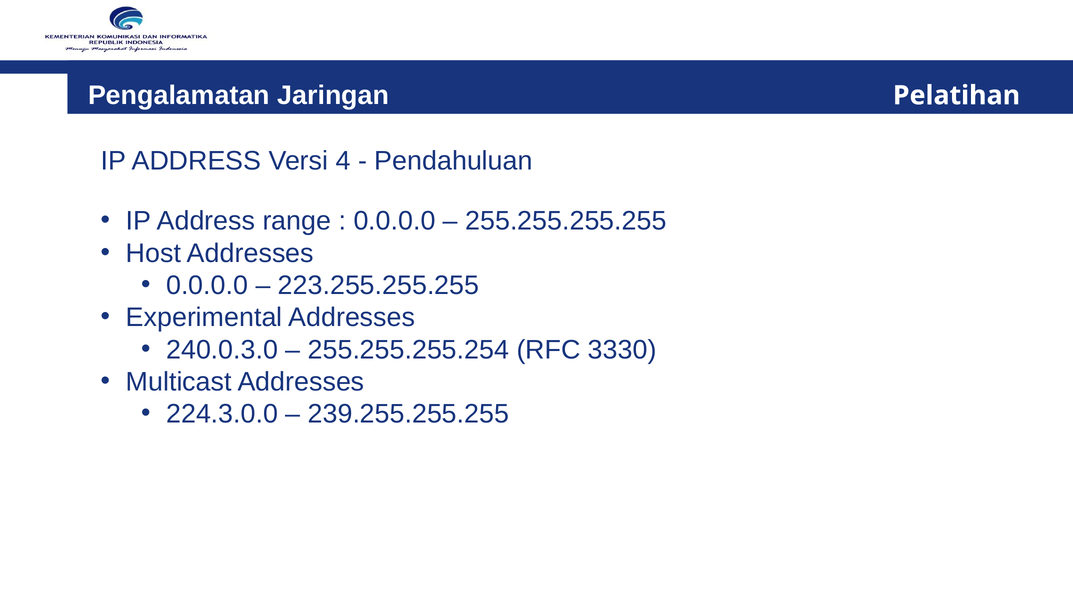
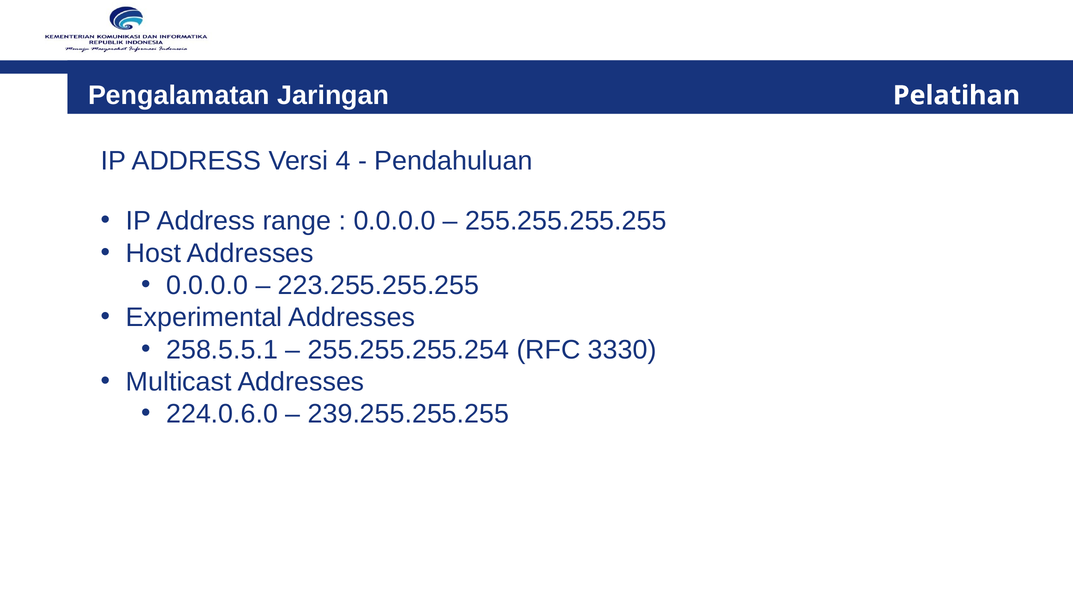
240.0.3.0: 240.0.3.0 -> 258.5.5.1 (222, 350)
224.3.0.0: 224.3.0.0 -> 224.0.6.0 (222, 414)
